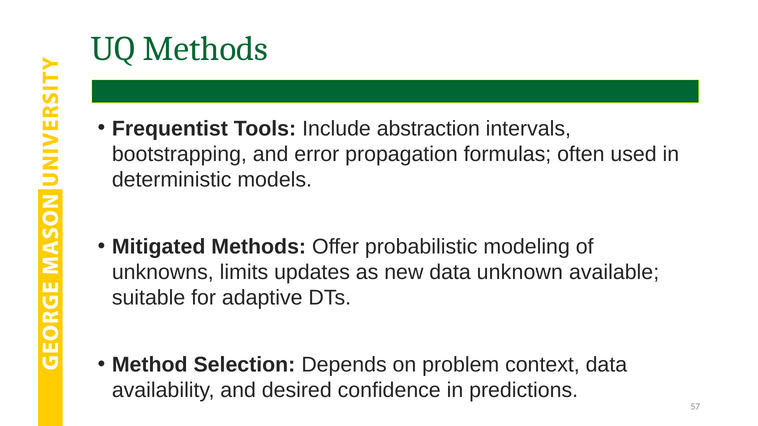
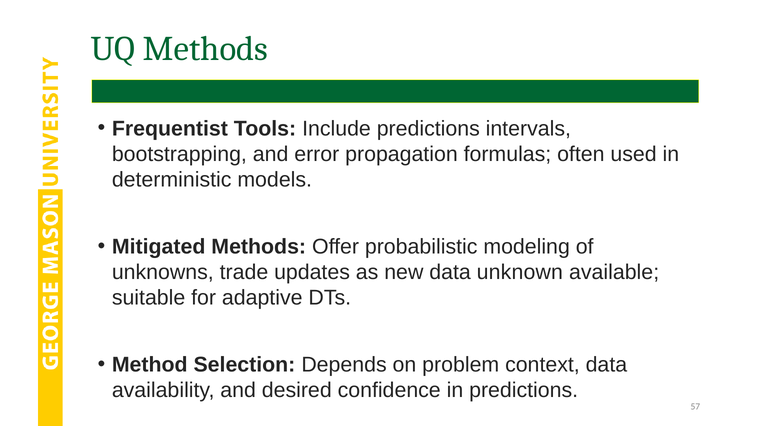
Include abstraction: abstraction -> predictions (428, 129)
limits: limits -> trade (244, 272)
